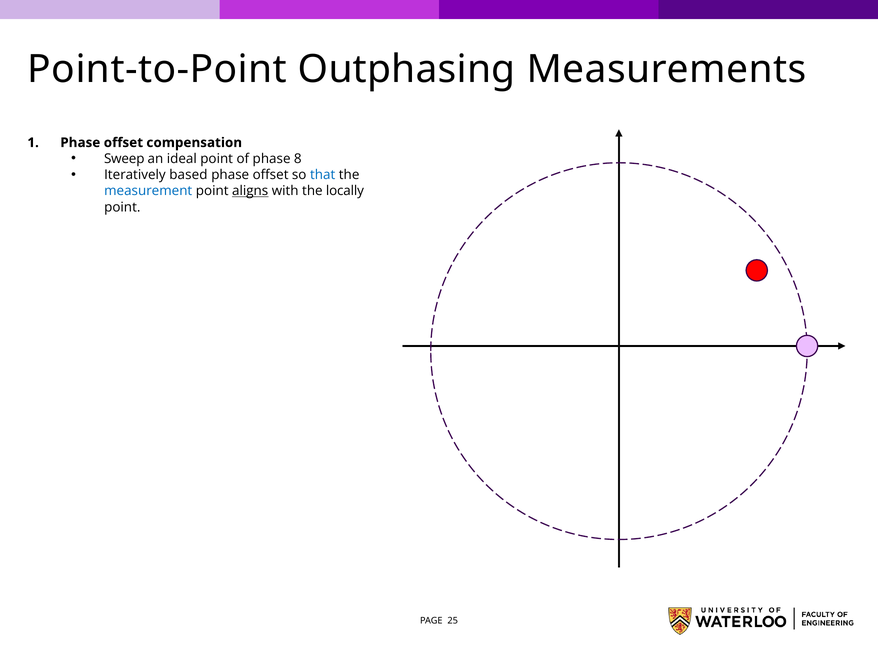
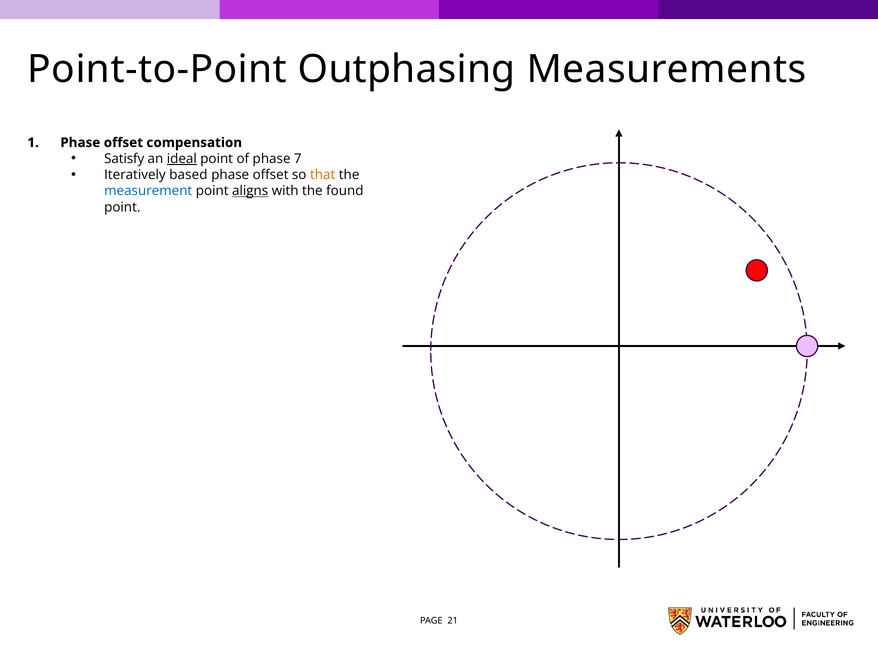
Sweep: Sweep -> Satisfy (124, 159)
ideal underline: none -> present (182, 159)
8: 8 -> 7 (298, 159)
that colour: blue -> orange (323, 175)
locally: locally -> found (345, 191)
25: 25 -> 21 (453, 620)
